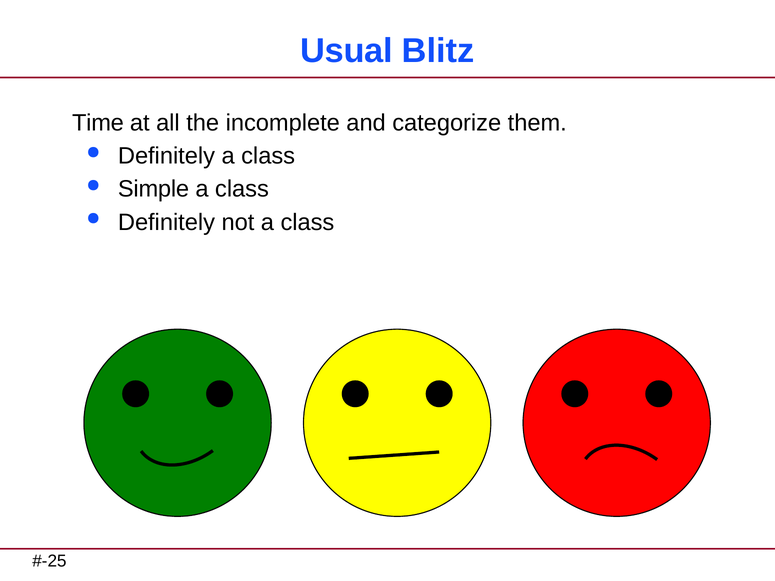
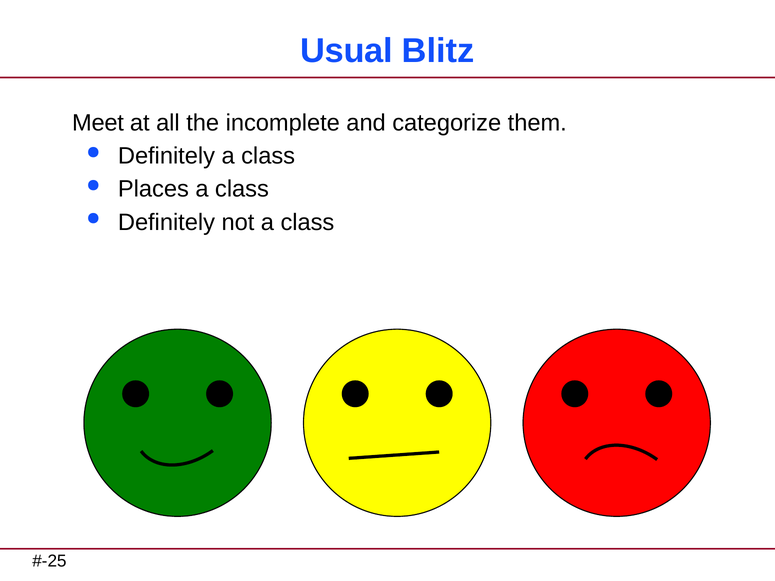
Time: Time -> Meet (98, 123)
Simple: Simple -> Places (153, 189)
